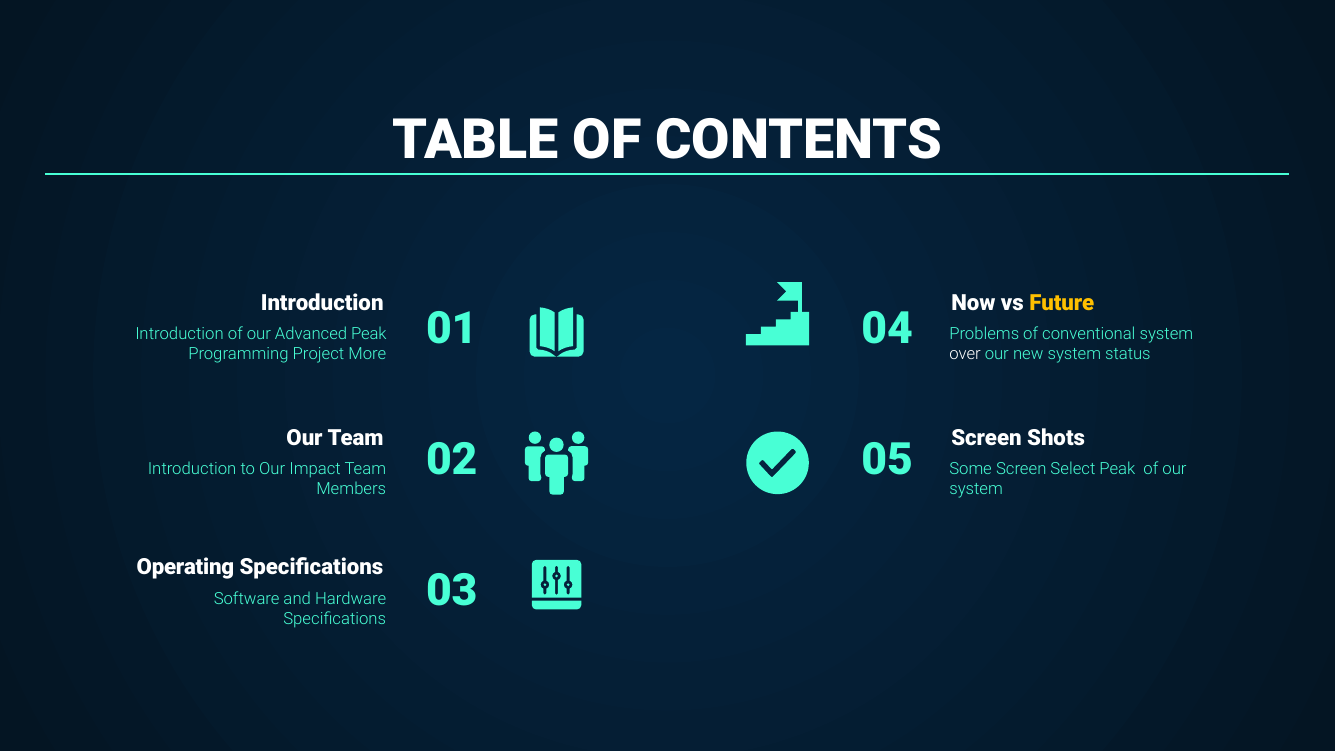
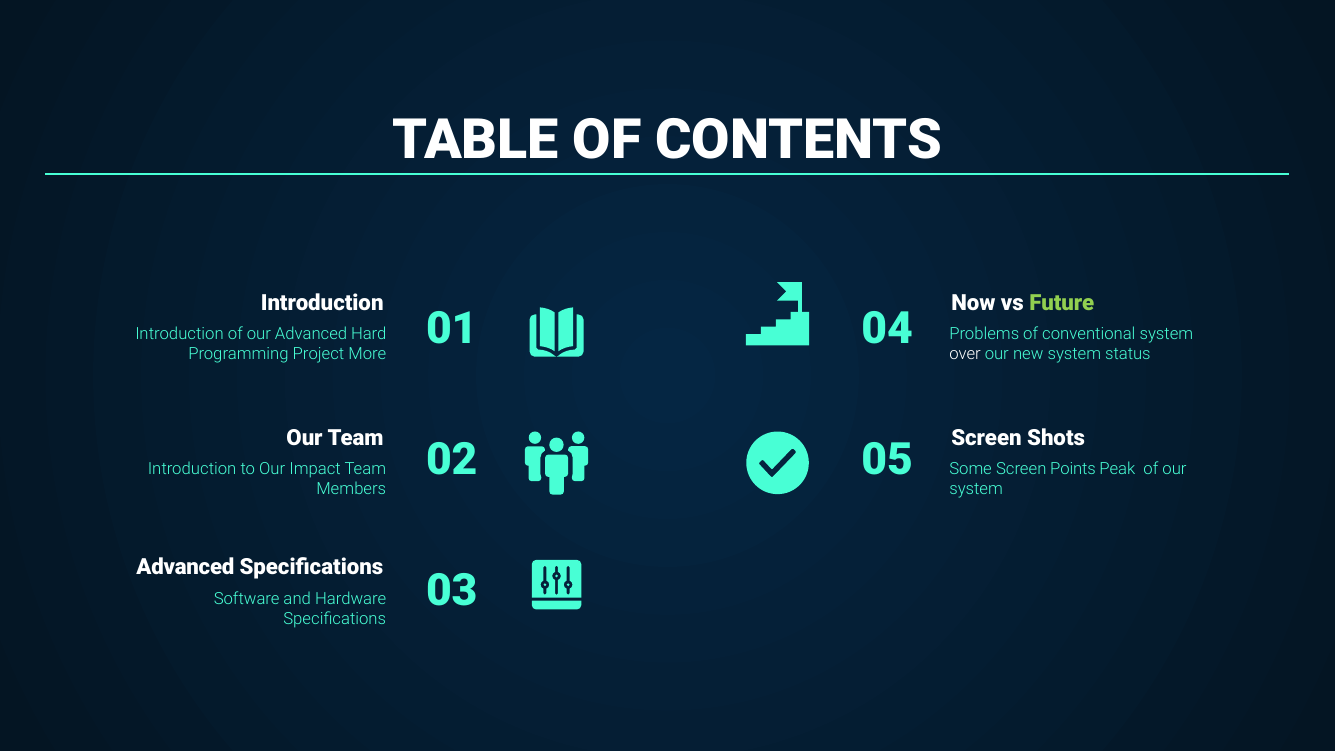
Future colour: yellow -> light green (1062, 303)
Advanced Peak: Peak -> Hard (369, 334)
Select: Select -> Points (1073, 469)
Operating: Operating -> Advanced (185, 568)
